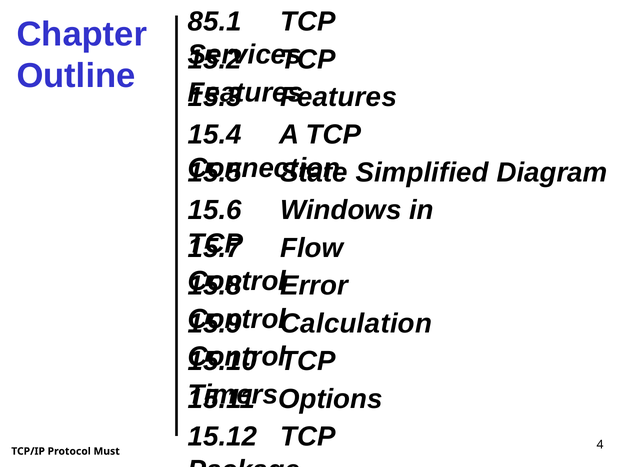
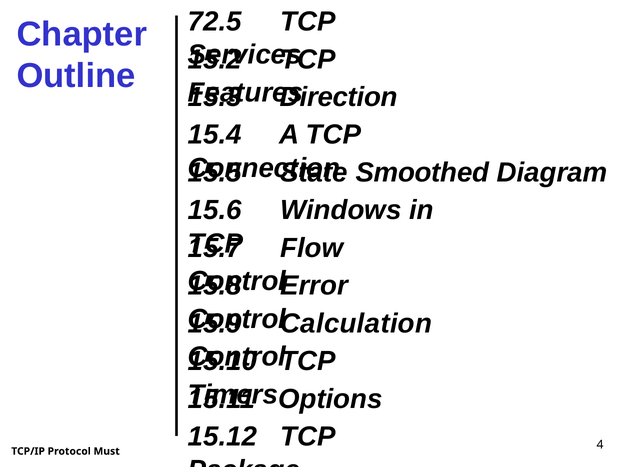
85.1: 85.1 -> 72.5 (215, 22)
Features: Features -> Direction (339, 97)
Simplified: Simplified -> Smoothed (422, 173)
